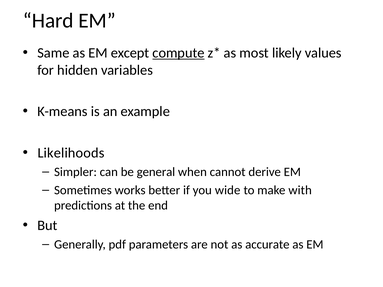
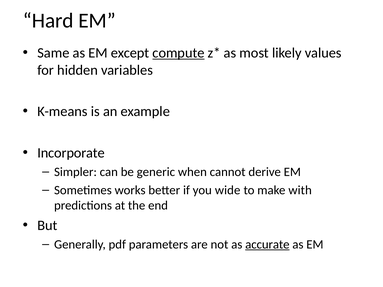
Likelihoods: Likelihoods -> Incorporate (71, 153)
general: general -> generic (156, 172)
accurate underline: none -> present (267, 245)
